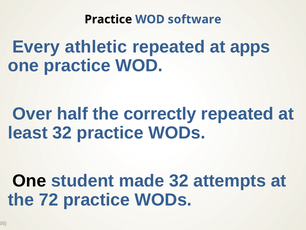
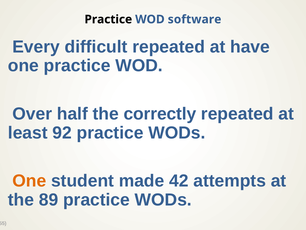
athletic: athletic -> difficult (96, 47)
apps: apps -> have (250, 47)
least 32: 32 -> 92 (62, 132)
One colour: black -> orange (29, 181)
made 32: 32 -> 42 (179, 181)
72: 72 -> 89 (49, 199)
